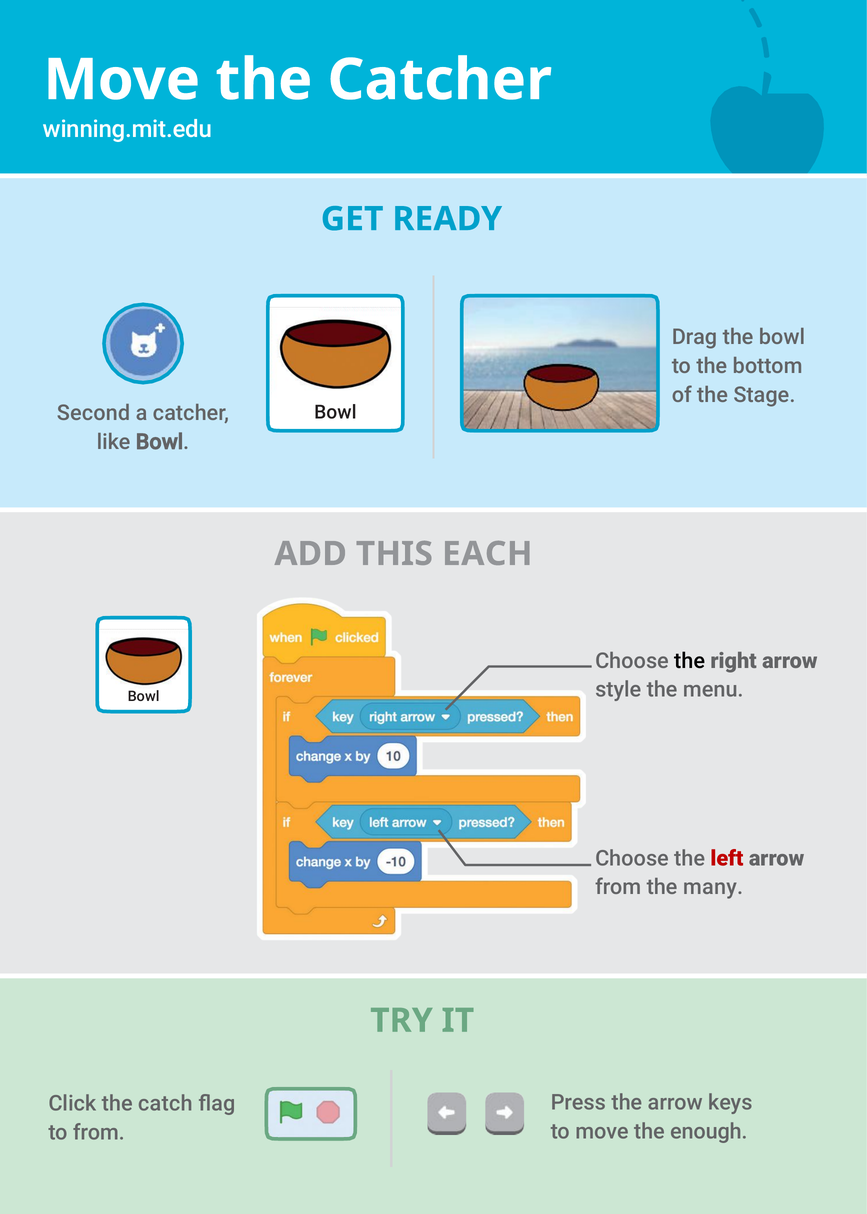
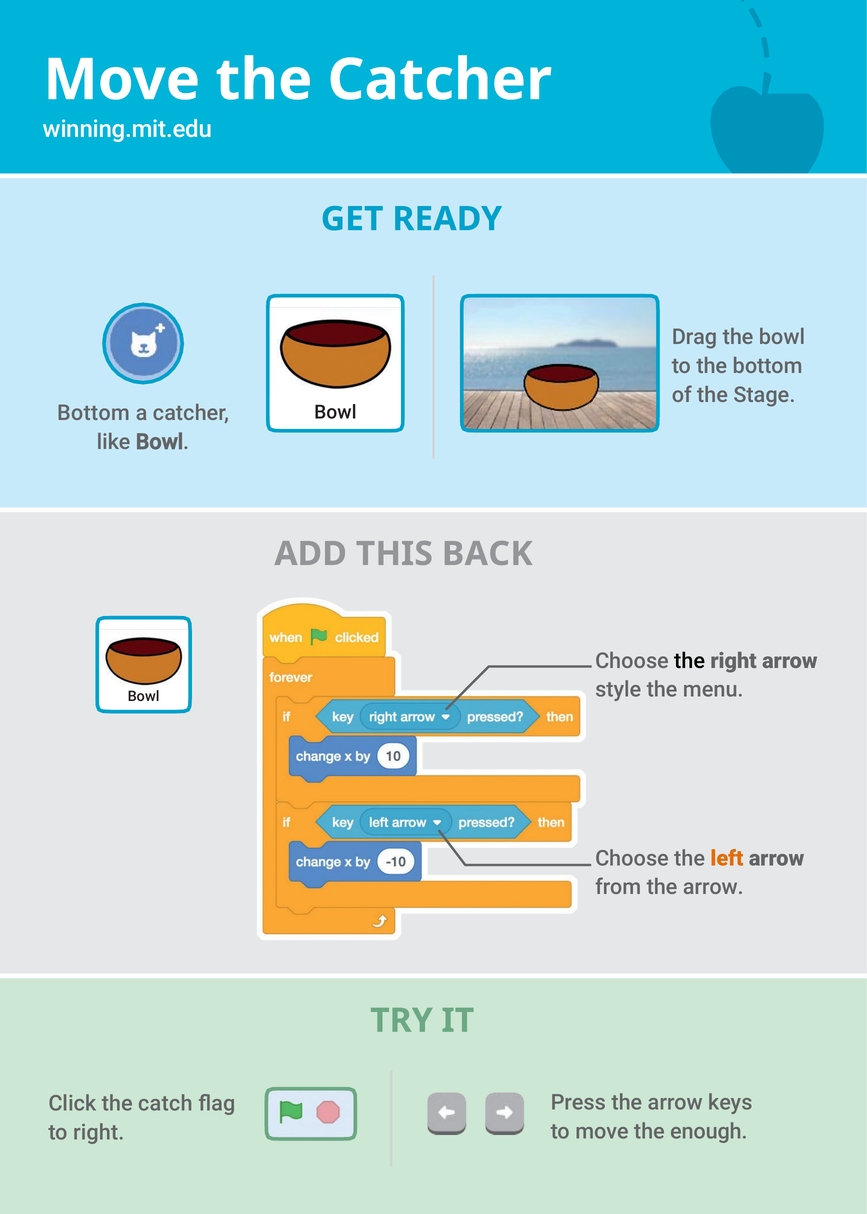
Second: Second -> Bottom (93, 413)
EACH: EACH -> BACK (487, 554)
left colour: red -> orange (727, 858)
from the many: many -> arrow (713, 887)
to from: from -> right (99, 1132)
